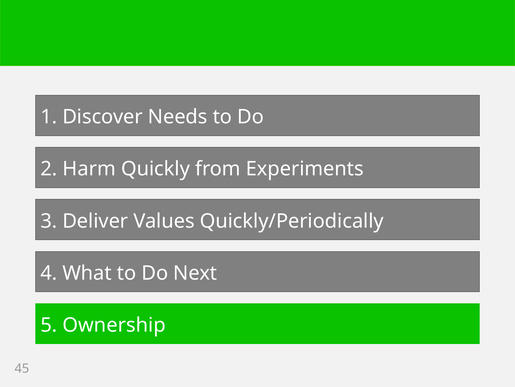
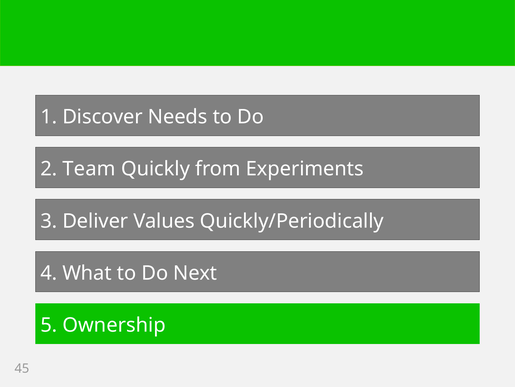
Harm: Harm -> Team (89, 169)
